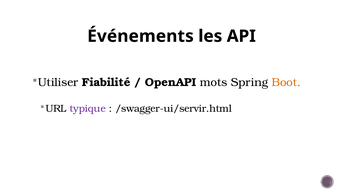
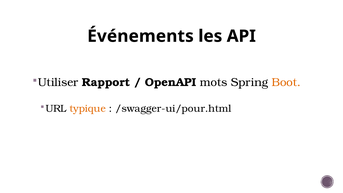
Fiabilité: Fiabilité -> Rapport (106, 82)
typique colour: purple -> orange (88, 109)
/swagger-ui/servir.html: /swagger-ui/servir.html -> /swagger-ui/pour.html (173, 109)
